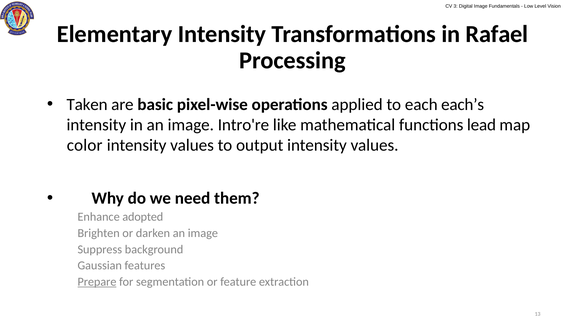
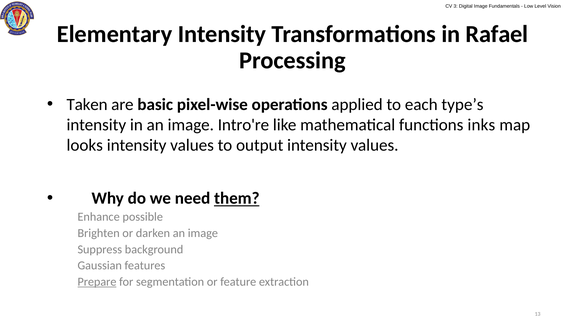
each’s: each’s -> type’s (462, 104)
lead: lead -> inks (481, 125)
color: color -> looks (85, 145)
them underline: none -> present (237, 198)
adopted: adopted -> possible (143, 217)
